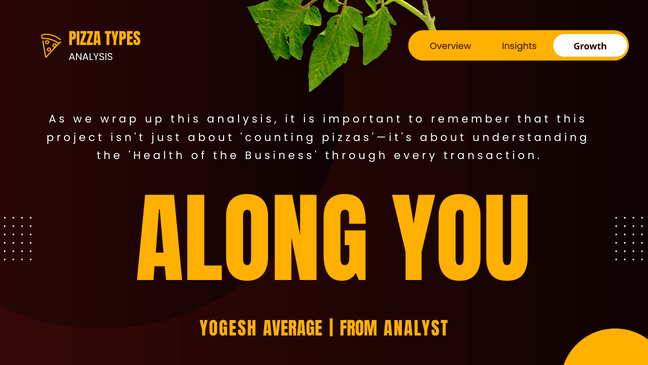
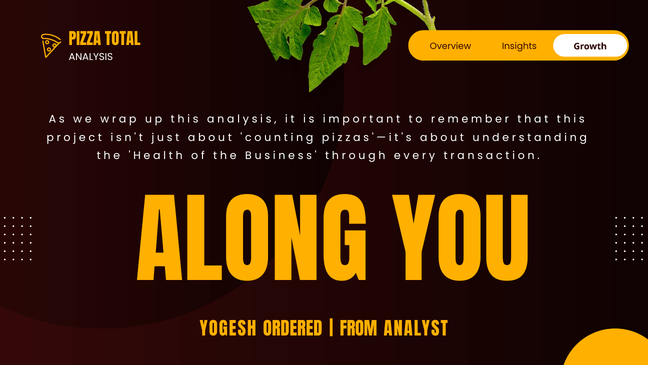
TYPES: TYPES -> TOTAL (123, 40)
AVERAGE: AVERAGE -> ORDERED (293, 329)
